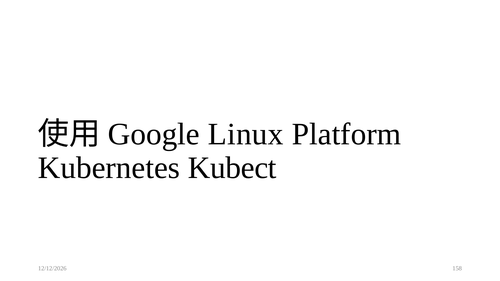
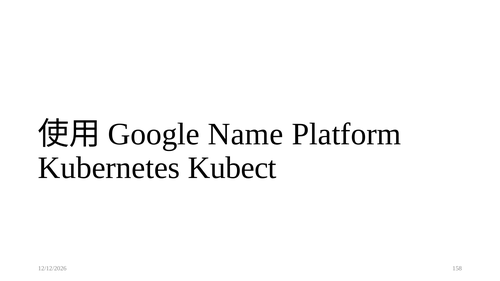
Linux: Linux -> Name (246, 134)
